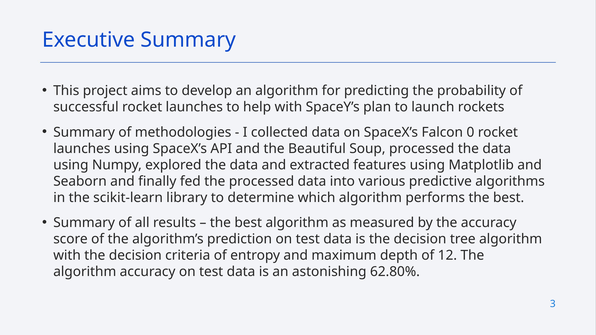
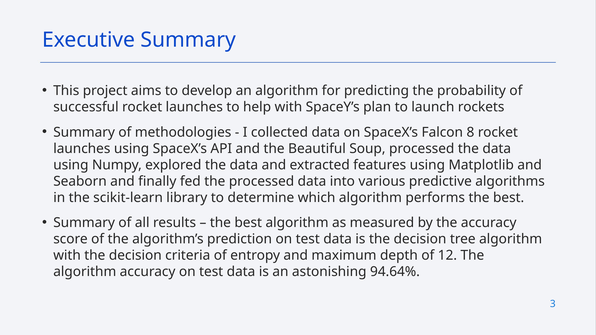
0: 0 -> 8 (470, 132)
62.80%: 62.80% -> 94.64% (395, 272)
